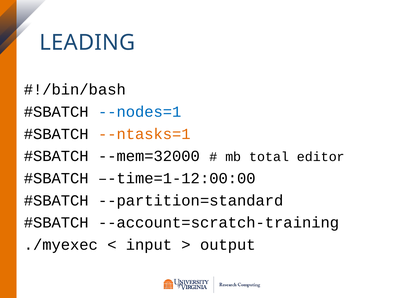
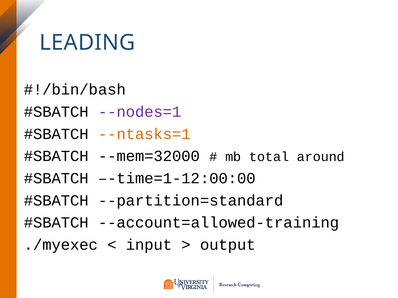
--nodes=1 colour: blue -> purple (140, 112)
editor: editor -> around (321, 157)
--account=scratch-training: --account=scratch-training -> --account=allowed-training (219, 223)
